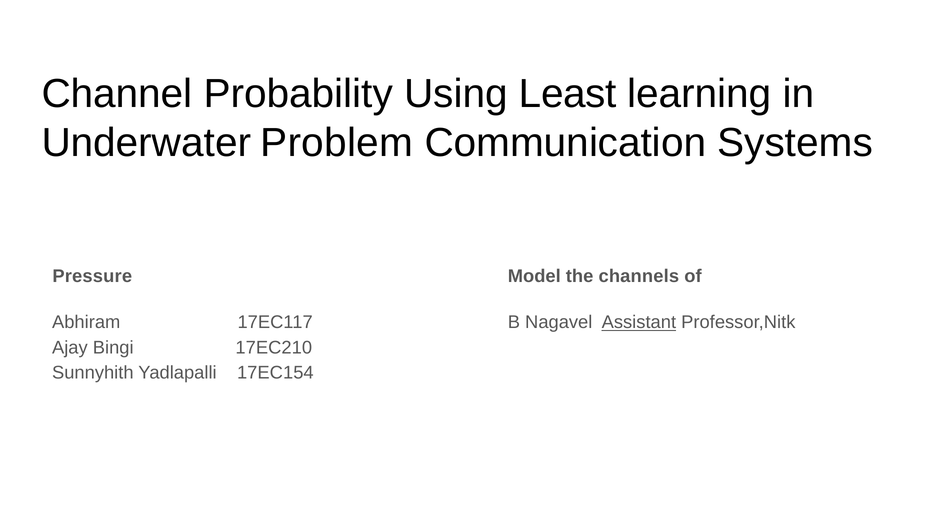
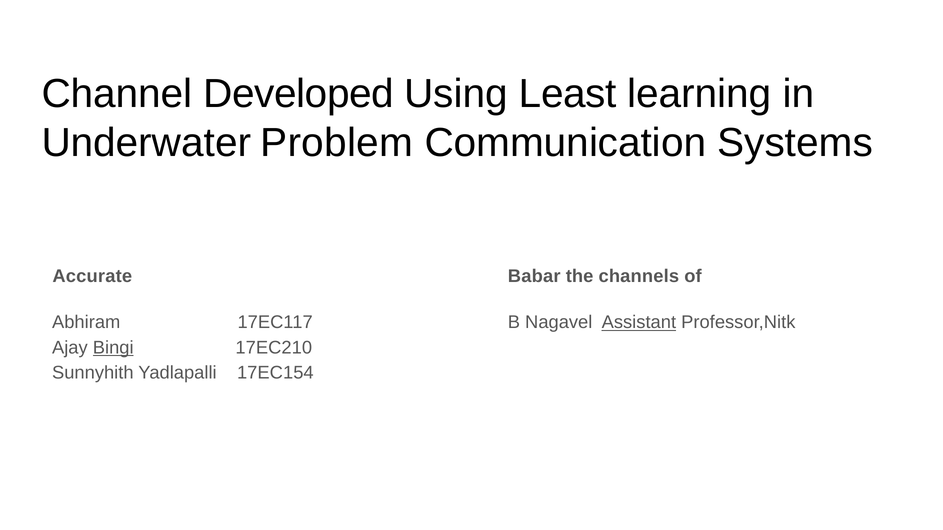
Probability: Probability -> Developed (299, 94)
Pressure: Pressure -> Accurate (92, 276)
Model: Model -> Babar (534, 276)
Bingi underline: none -> present (113, 348)
